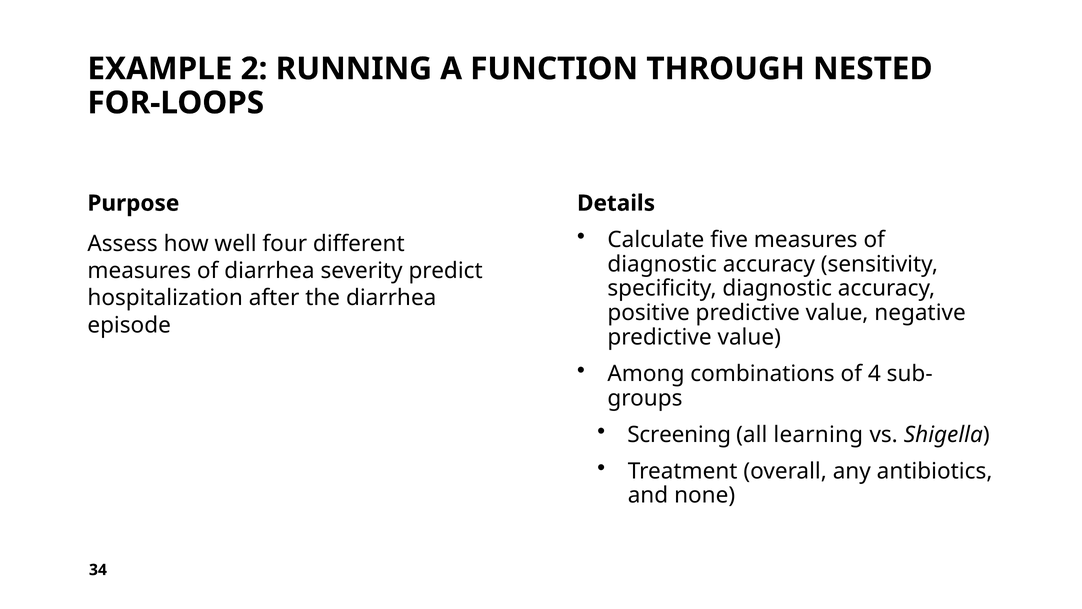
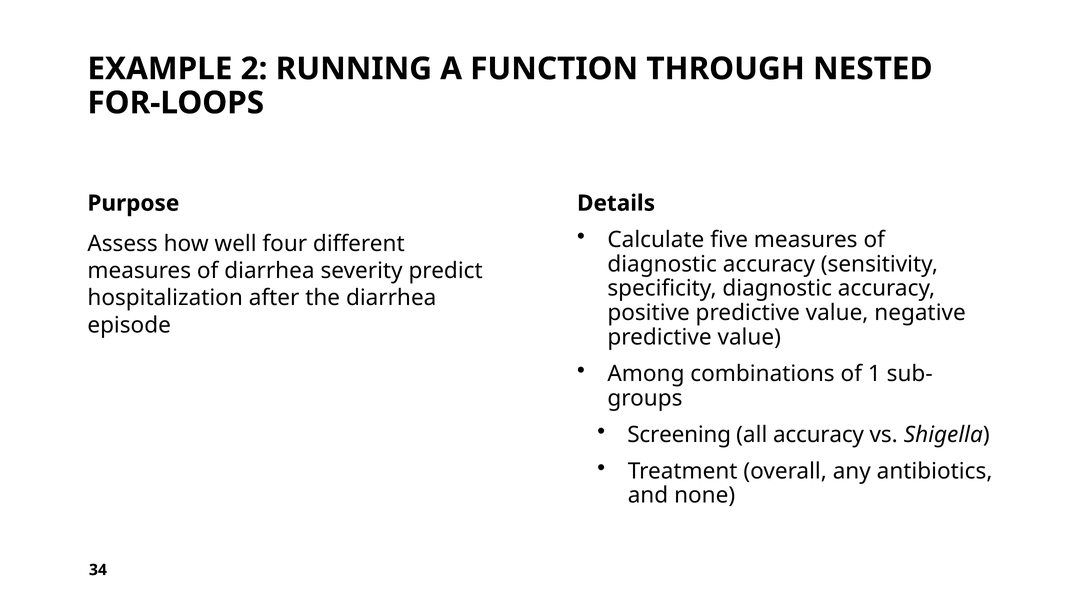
4: 4 -> 1 (874, 374)
all learning: learning -> accuracy (819, 434)
